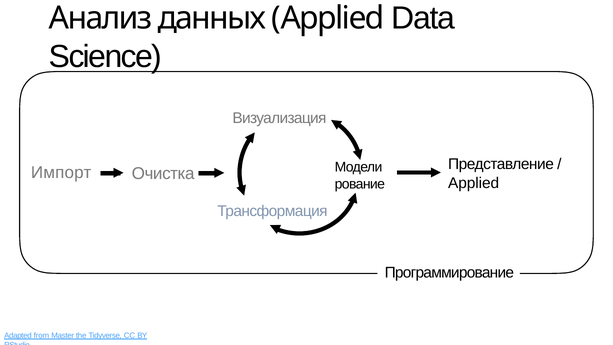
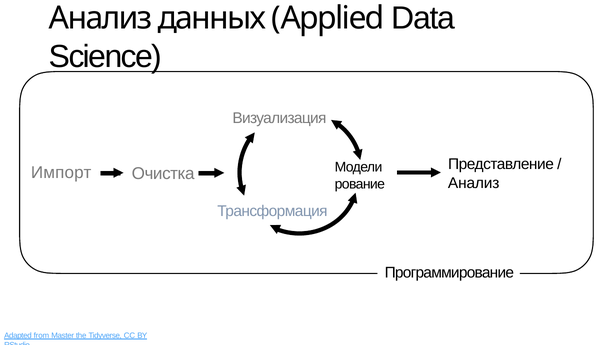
Applied: Applied -> Анализ (474, 183)
